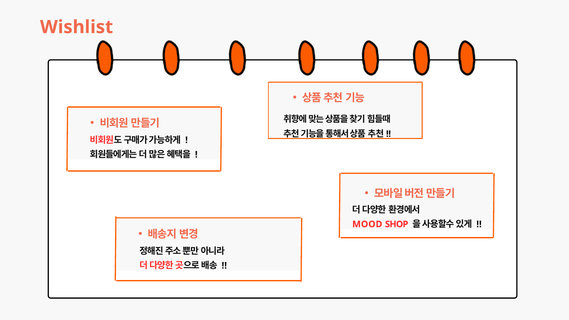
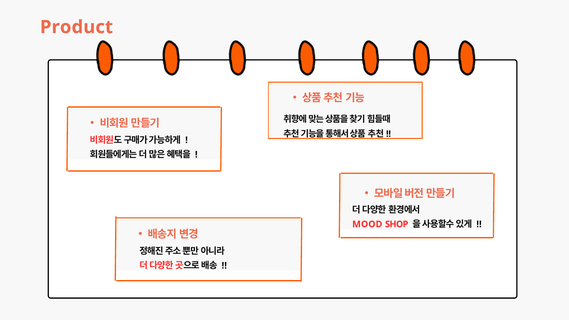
Wishlist: Wishlist -> Product (77, 27)
